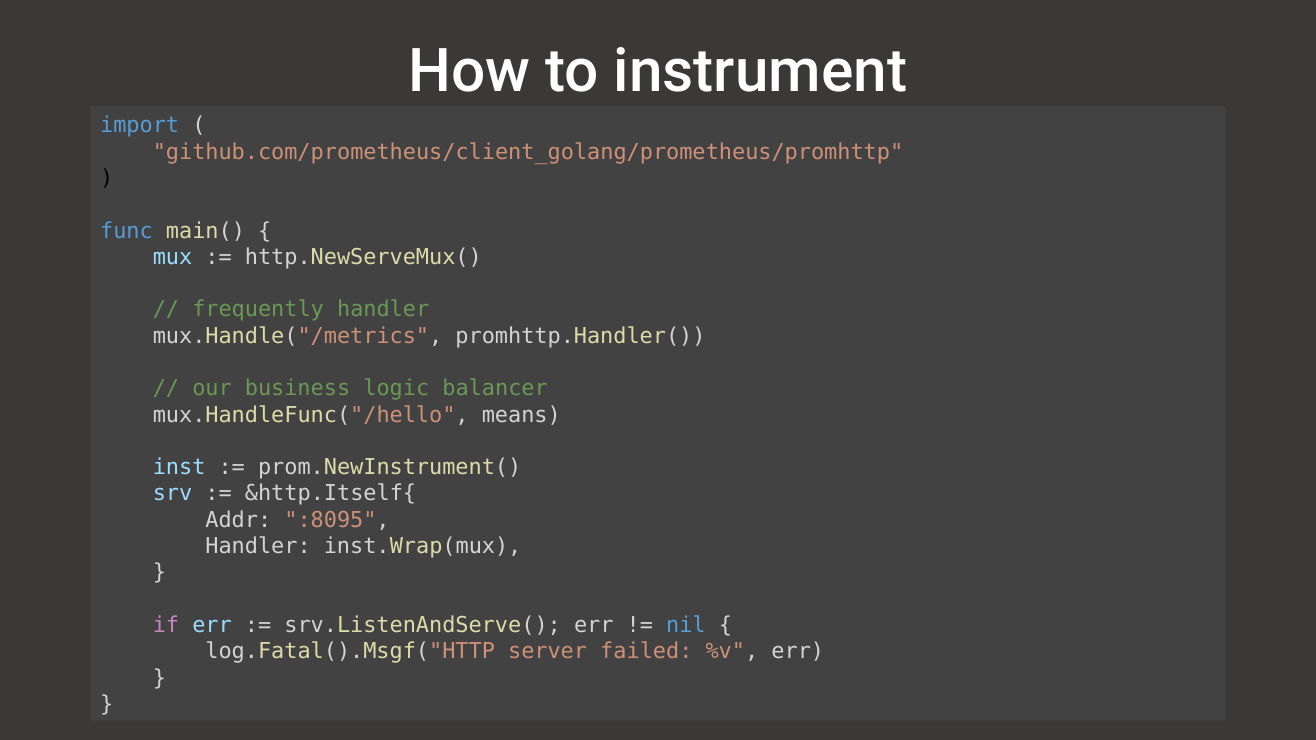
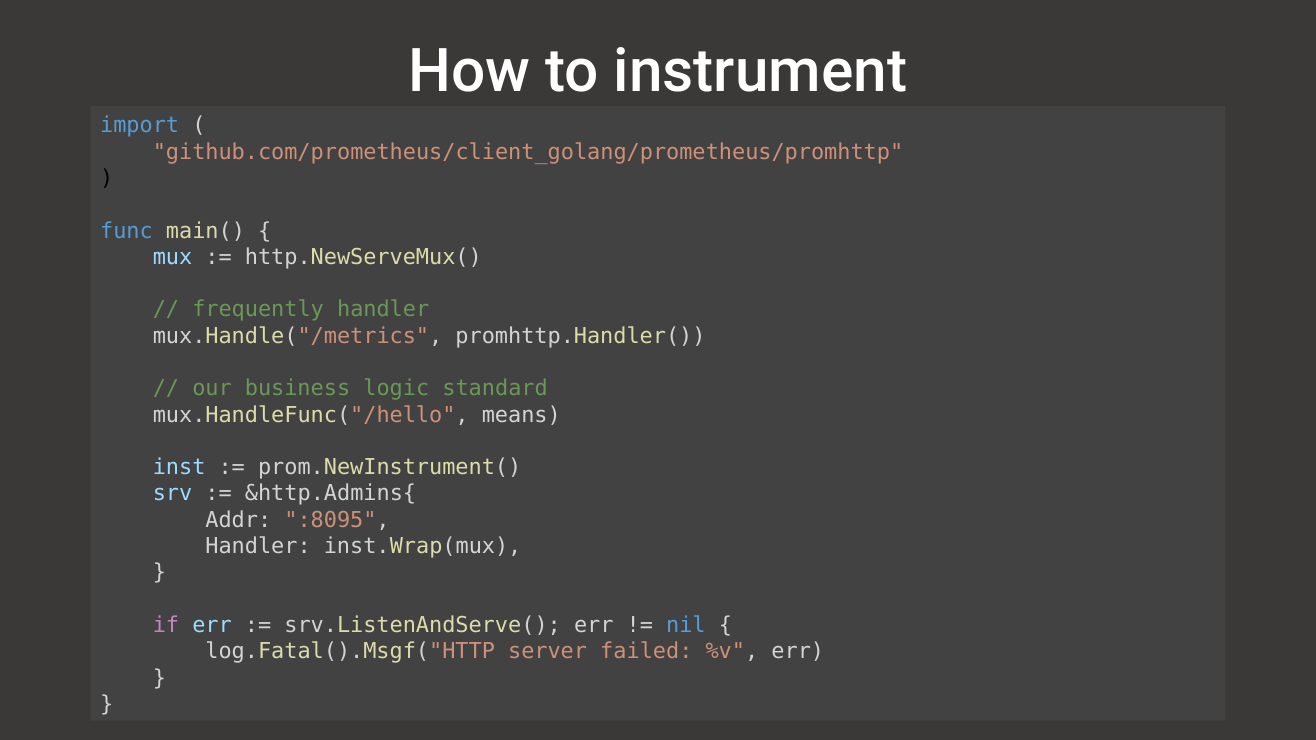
balancer: balancer -> standard (495, 389)
&http.Itself{: &http.Itself{ -> &http.Admins{ (331, 494)
